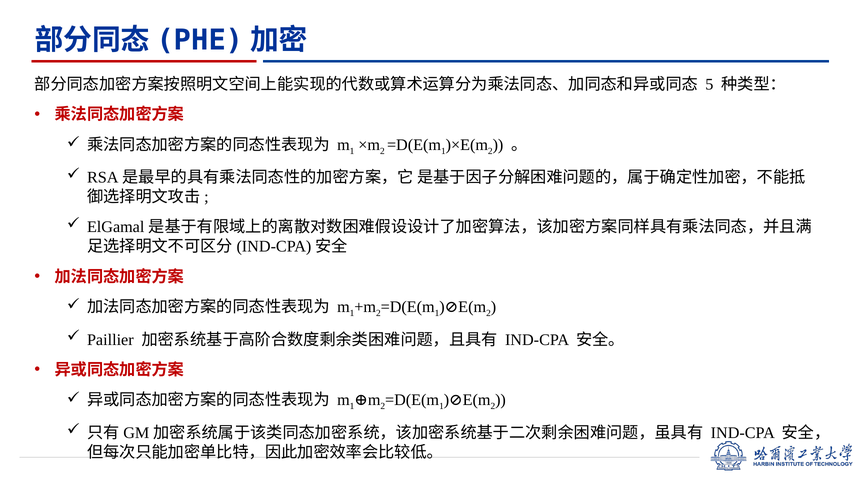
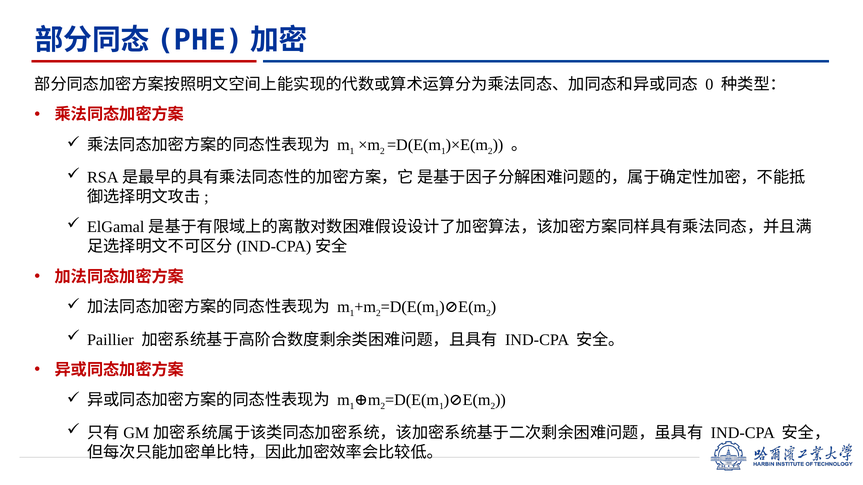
5: 5 -> 0 (709, 84)
